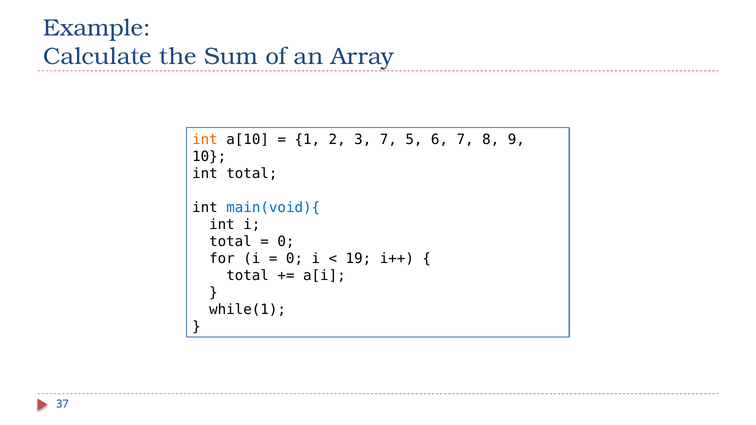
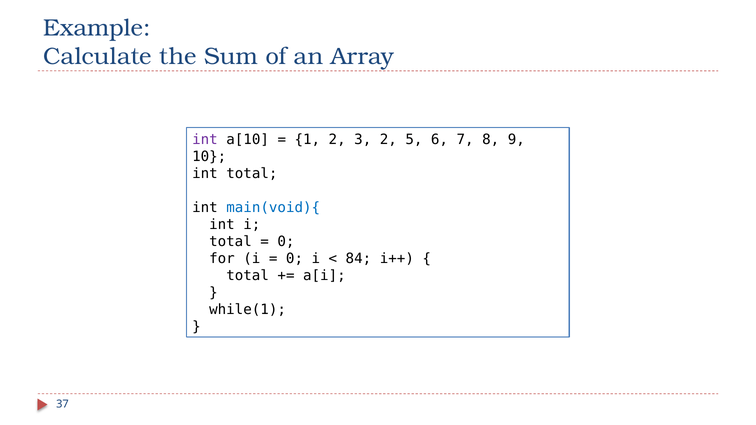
int colour: orange -> purple (205, 140)
3 7: 7 -> 2 (388, 140)
19: 19 -> 84 (358, 259)
